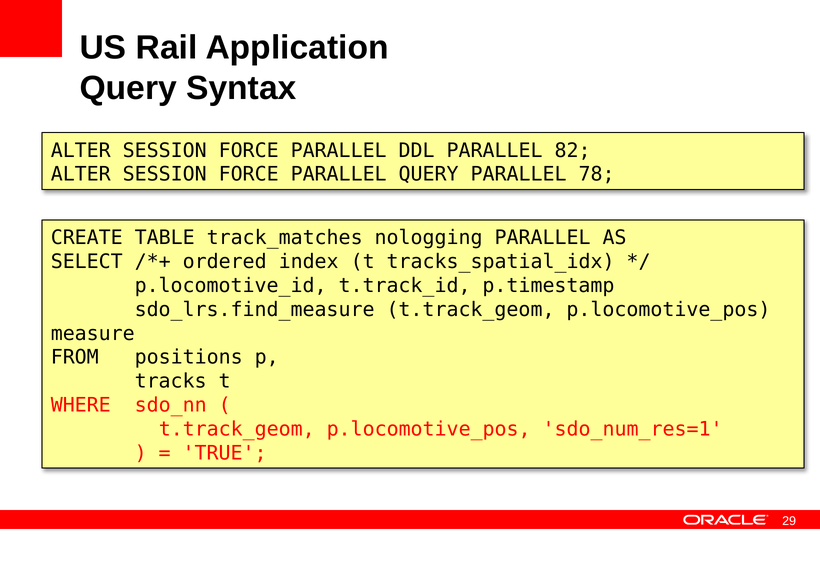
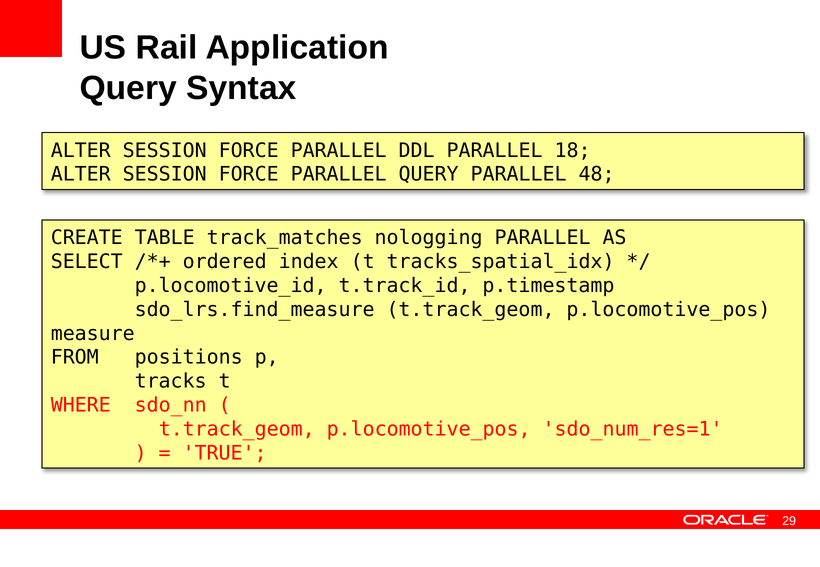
82: 82 -> 18 (573, 151)
78: 78 -> 48 (597, 175)
